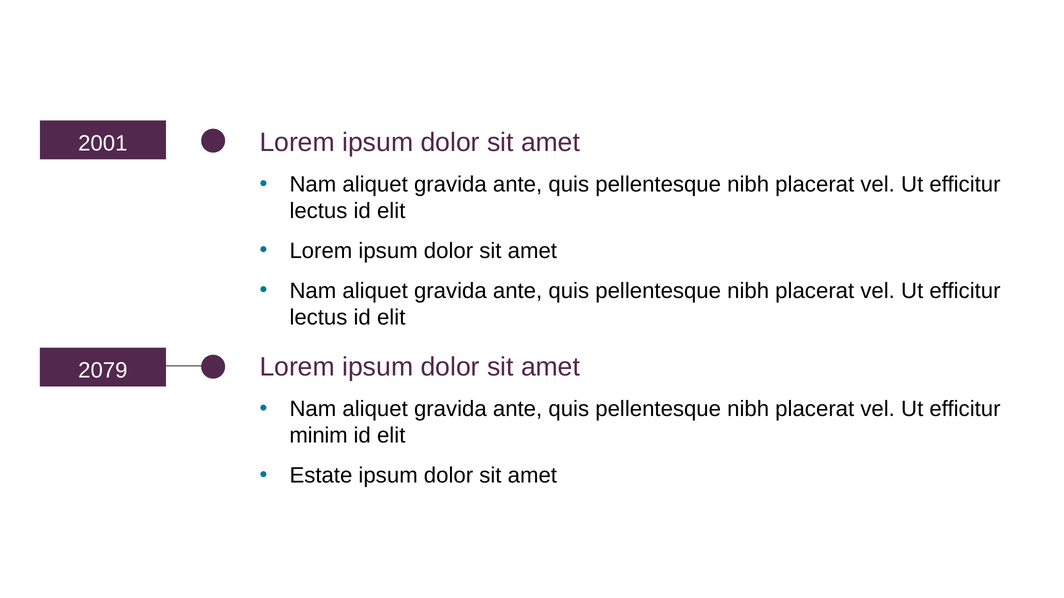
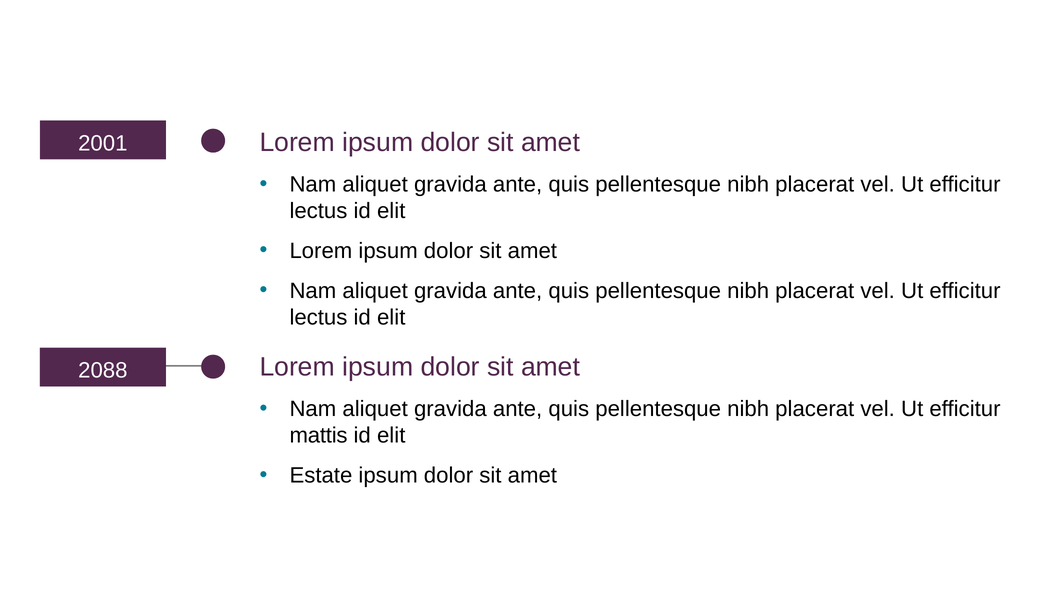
2079: 2079 -> 2088 (103, 371)
minim: minim -> mattis (319, 436)
